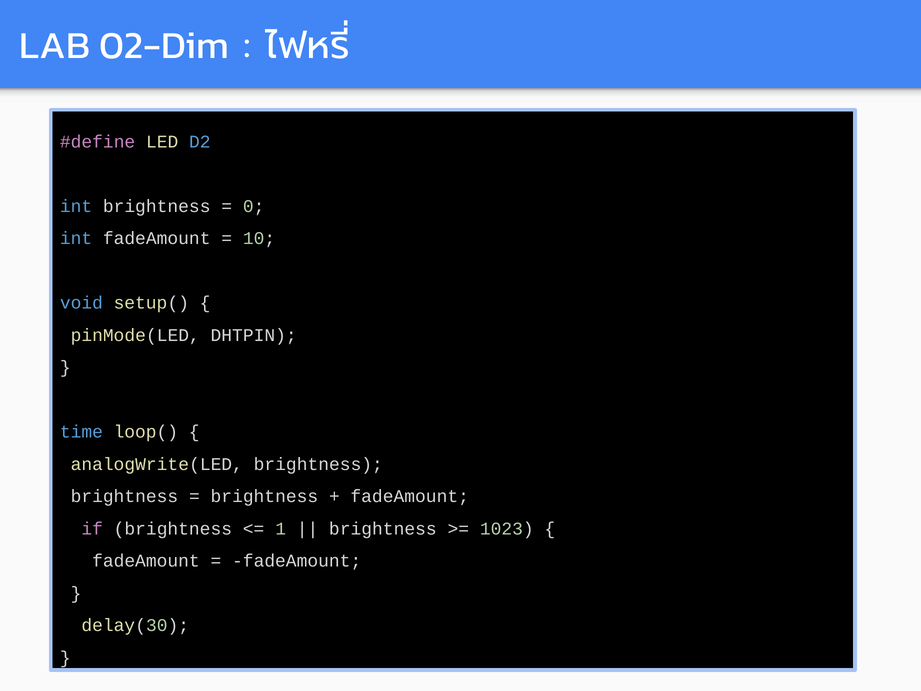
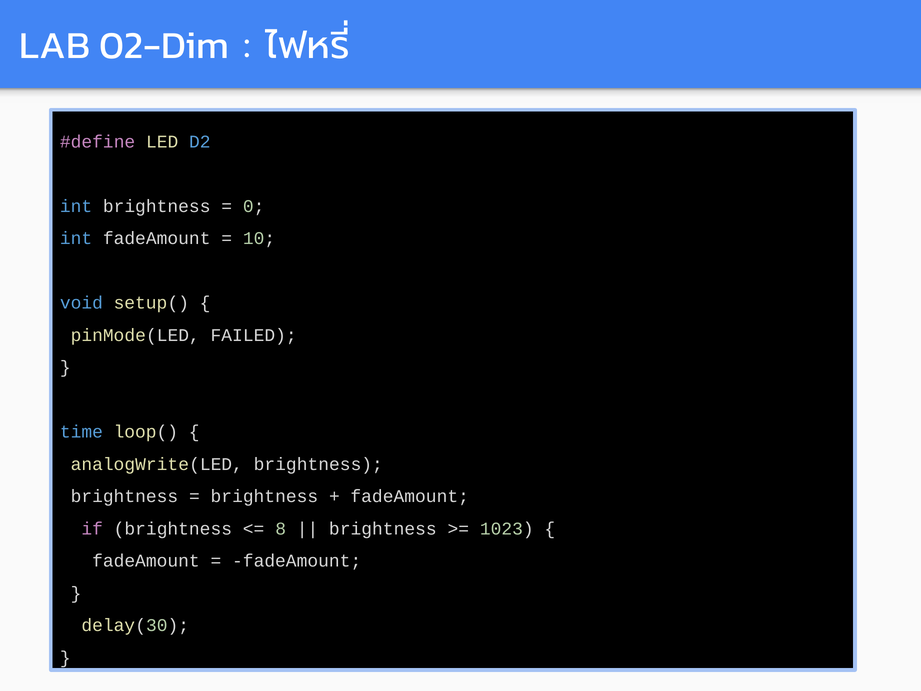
DHTPIN: DHTPIN -> FAILED (254, 335)
1: 1 -> 8 (281, 528)
